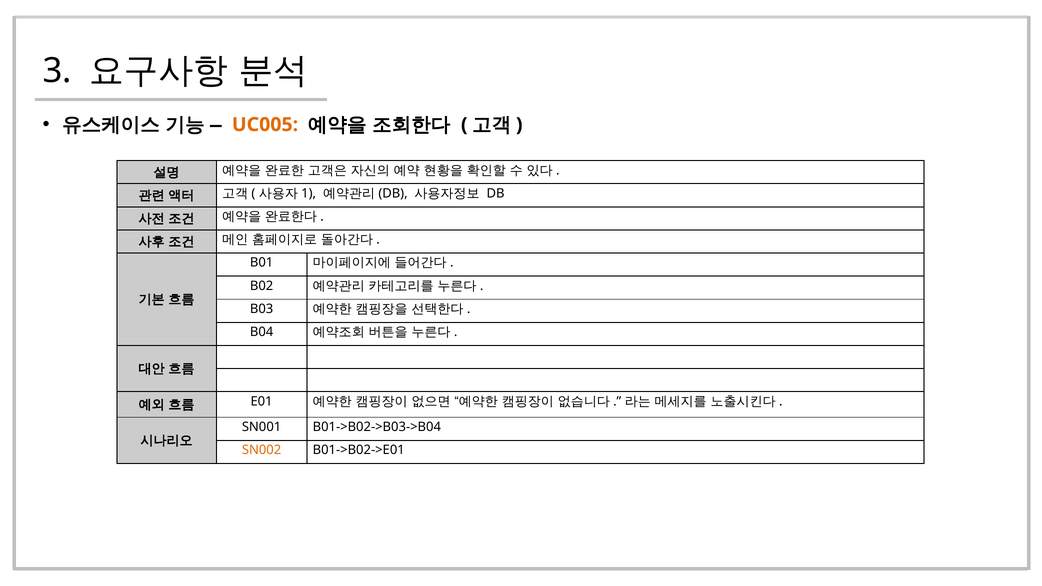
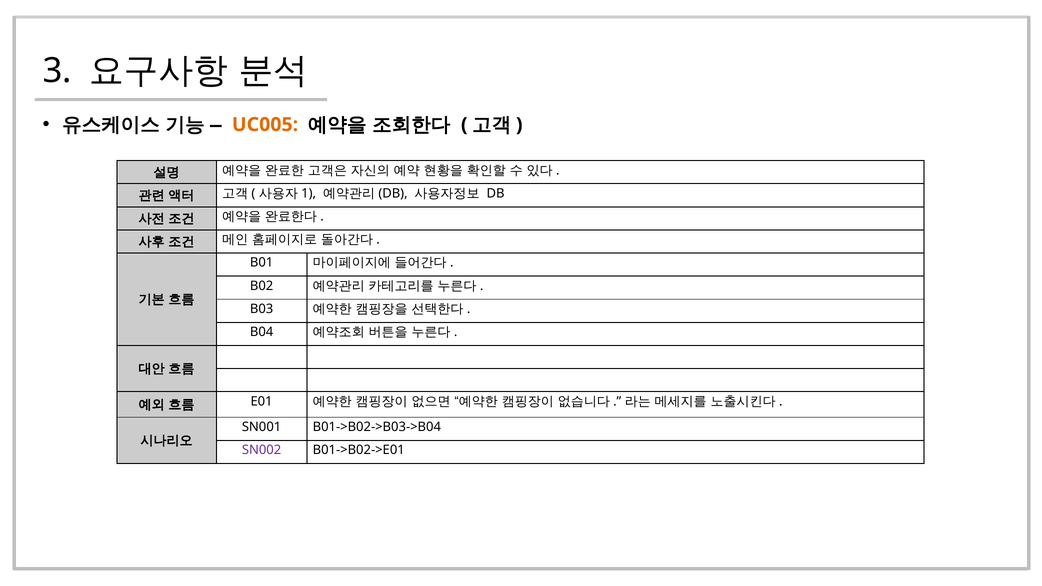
SN002 colour: orange -> purple (262, 450)
